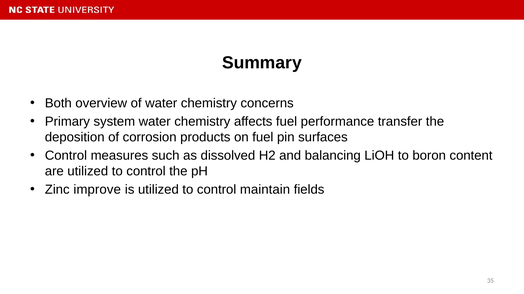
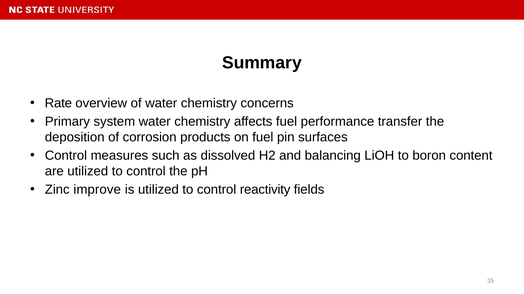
Both: Both -> Rate (58, 104)
maintain: maintain -> reactivity (265, 190)
